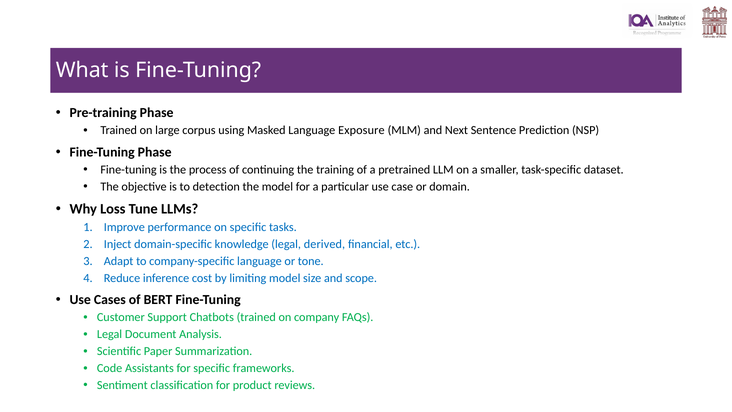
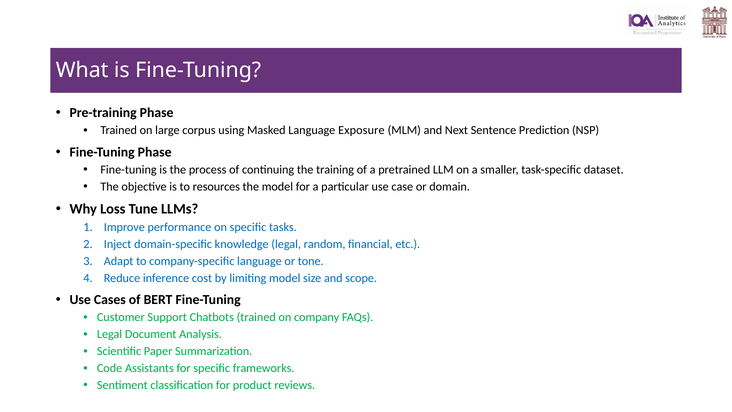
detection: detection -> resources (216, 187)
derived: derived -> random (325, 244)
